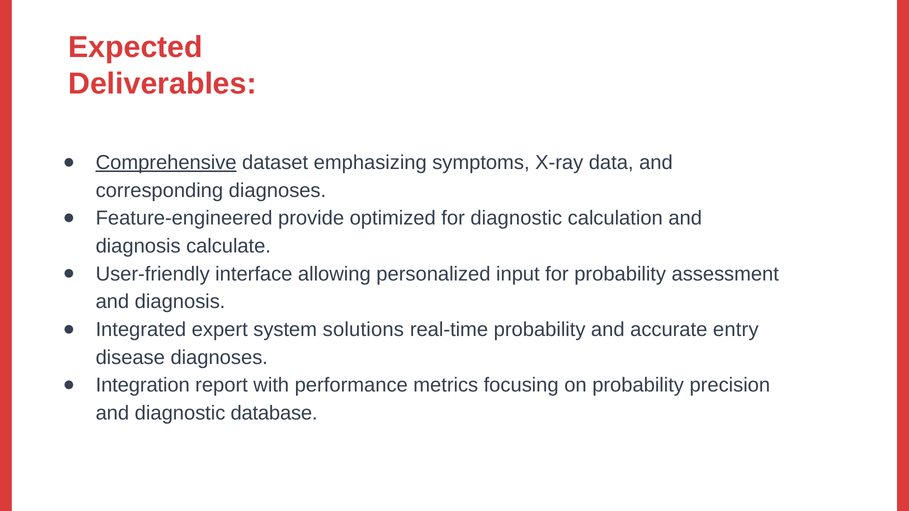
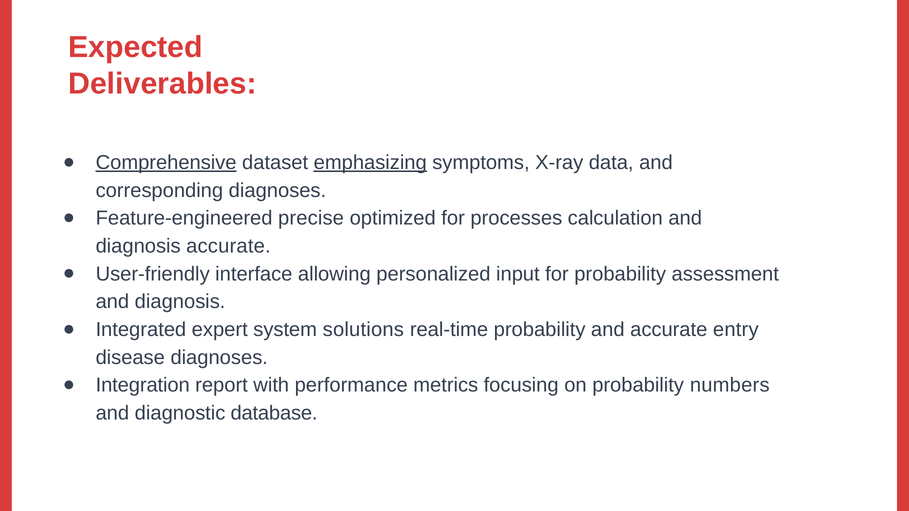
emphasizing underline: none -> present (370, 163)
provide: provide -> precise (311, 218)
for diagnostic: diagnostic -> processes (516, 218)
diagnosis calculate: calculate -> accurate (228, 246)
precision: precision -> numbers (730, 385)
